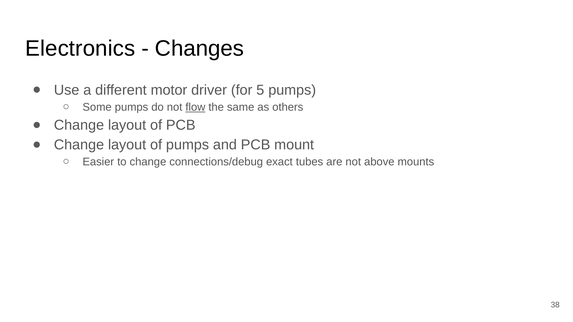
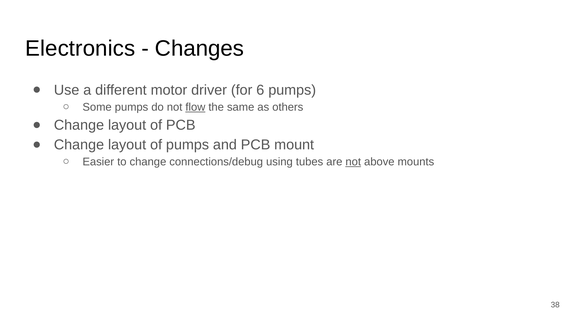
5: 5 -> 6 (260, 90)
exact: exact -> using (279, 162)
not underline: none -> present (353, 162)
